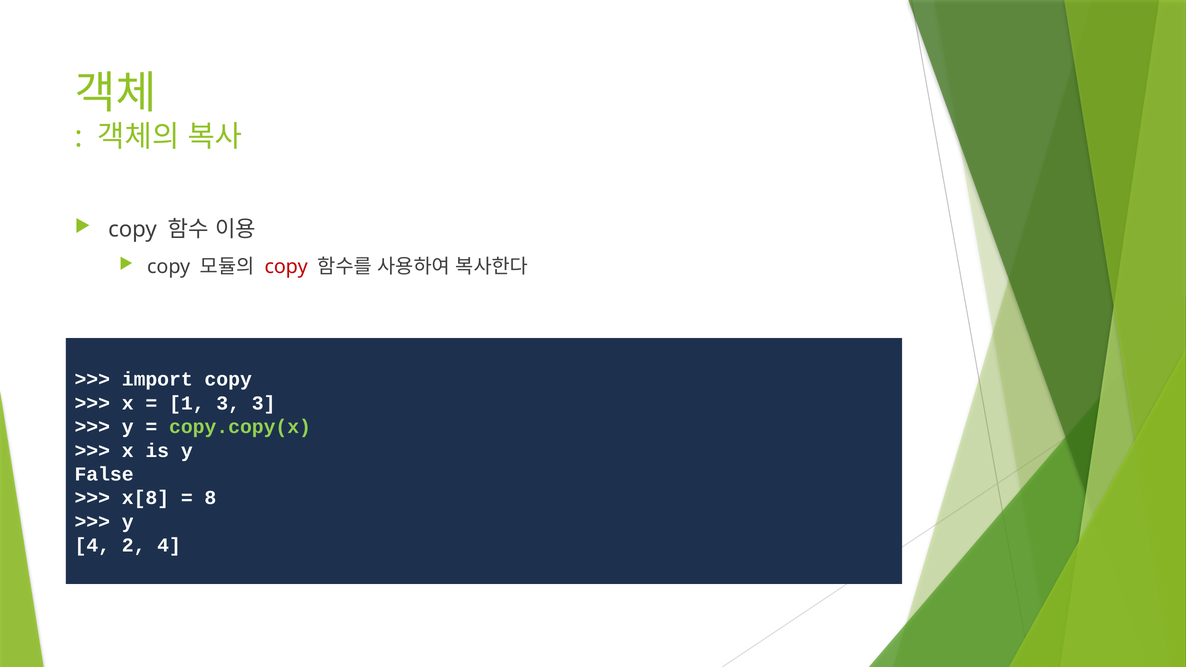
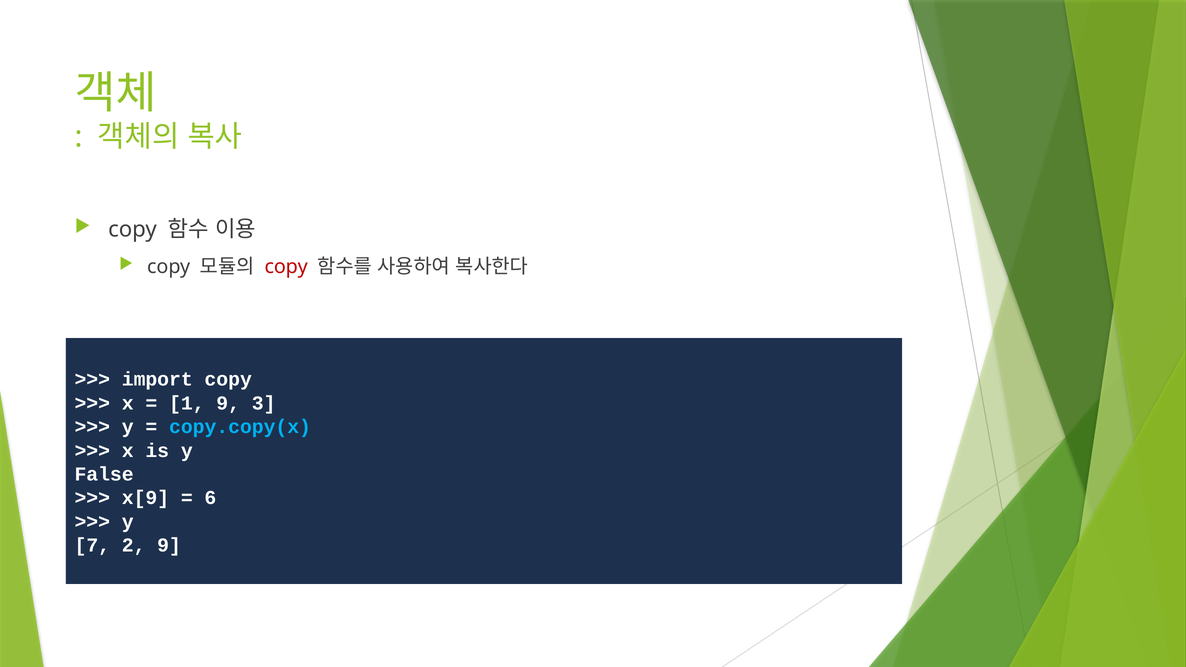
1 3: 3 -> 9 (228, 403)
copy.copy(x colour: light green -> light blue (240, 427)
x[8: x[8 -> x[9 (145, 498)
8: 8 -> 6 (210, 498)
4: 4 -> 7 (92, 545)
2 4: 4 -> 9 (169, 545)
